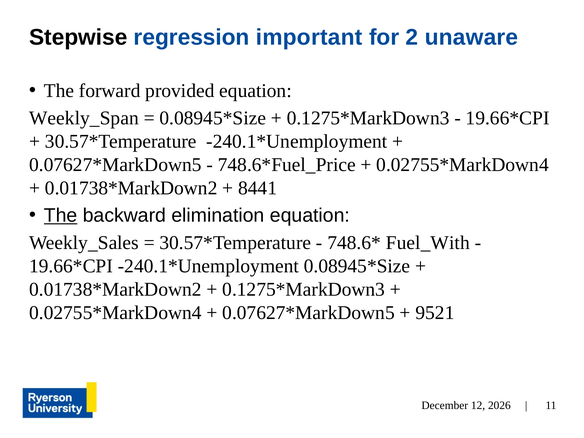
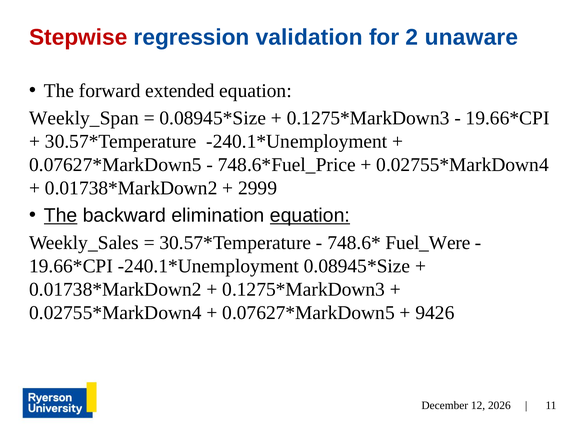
Stepwise colour: black -> red (78, 37)
important: important -> validation (309, 37)
provided: provided -> extended (180, 91)
8441: 8441 -> 2999 (258, 188)
equation underline: none -> present (310, 215)
Fuel_With: Fuel_With -> Fuel_Were (428, 243)
9521: 9521 -> 9426 (435, 313)
